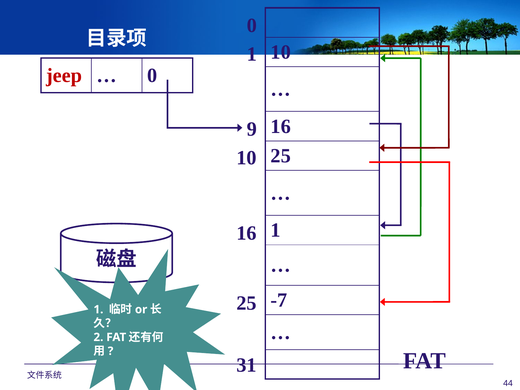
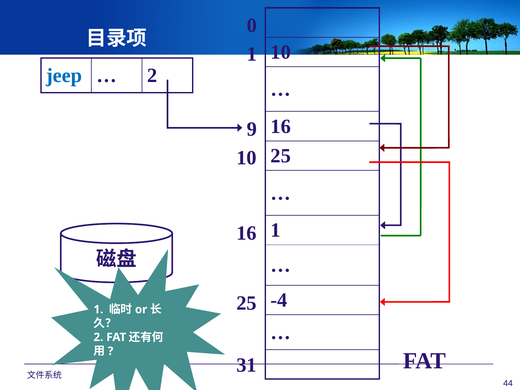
jeep colour: red -> blue (64, 75)
0: 0 -> 2 (152, 75)
-7: -7 -> -4 (279, 300)
